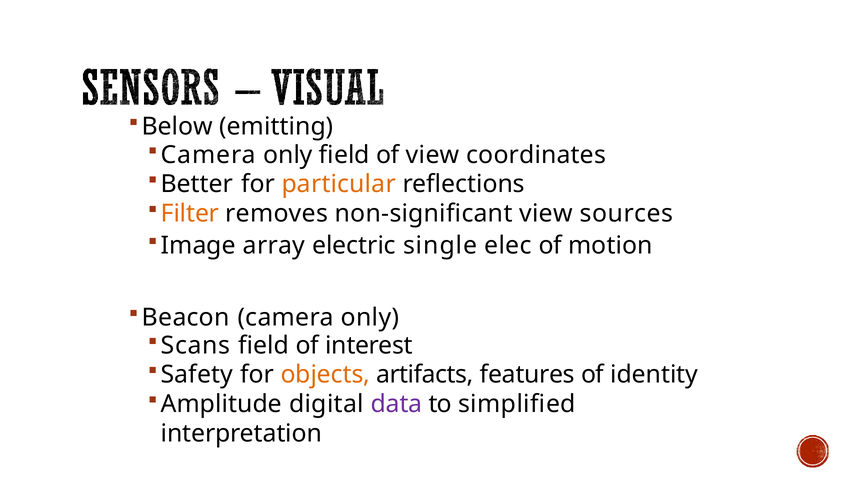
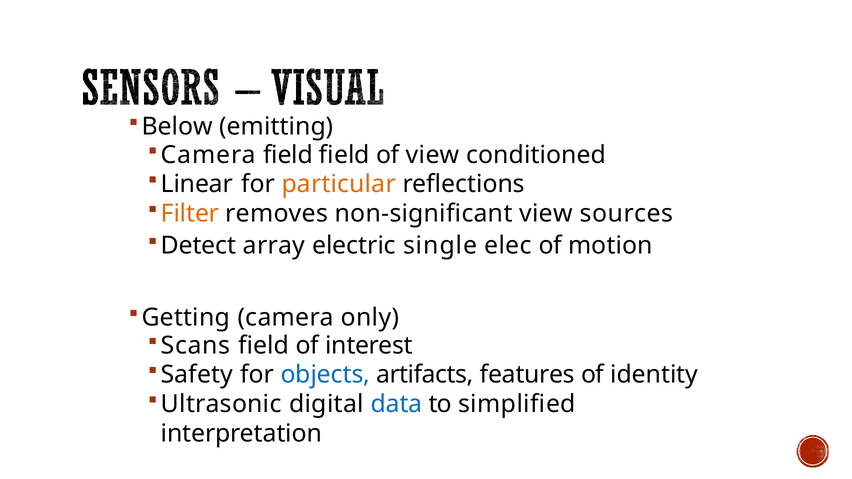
only: only -> field (288, 155)
coordinates: coordinates -> conditioned (536, 155)
Better: Better -> Linear (197, 184)
Image: Image -> Detect (198, 246)
Beacon: Beacon -> Getting (186, 317)
objects colour: orange -> blue (325, 375)
Amplitude: Amplitude -> Ultrasonic (221, 404)
data colour: purple -> blue (396, 404)
